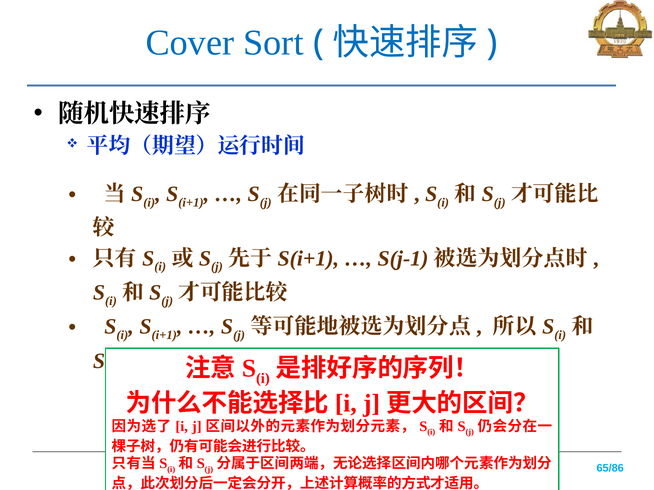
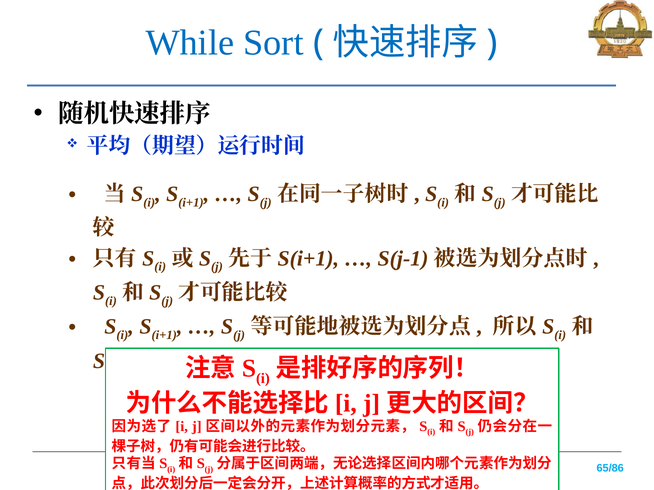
Cover: Cover -> While (190, 43)
